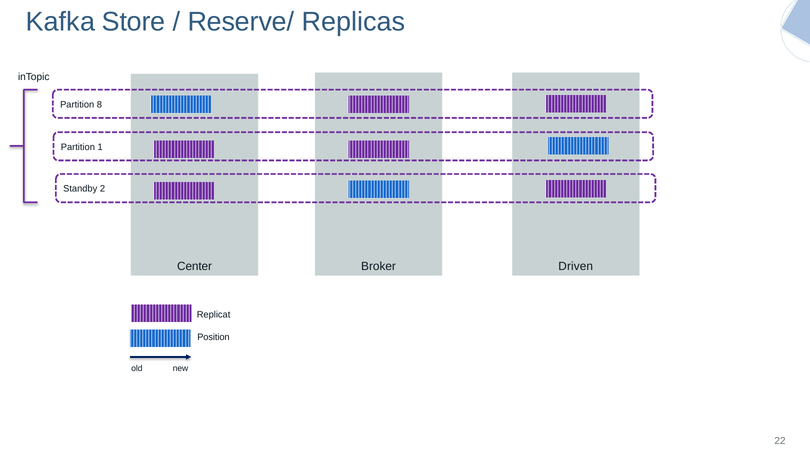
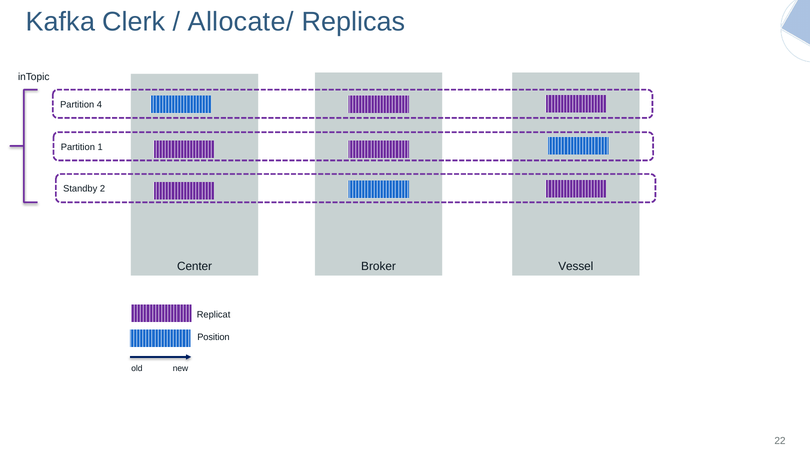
Store: Store -> Clerk (134, 22)
Reserve/: Reserve/ -> Allocate/ (241, 22)
8: 8 -> 4 (99, 104)
Driven: Driven -> Vessel (576, 266)
